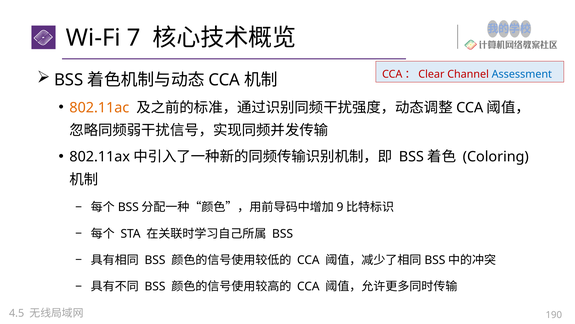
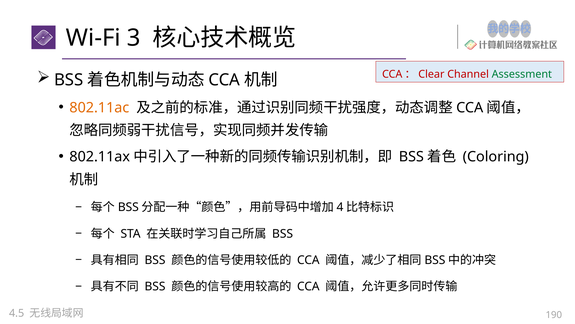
7: 7 -> 3 (134, 38)
Assessment colour: blue -> green (522, 74)
9: 9 -> 4 (340, 207)
